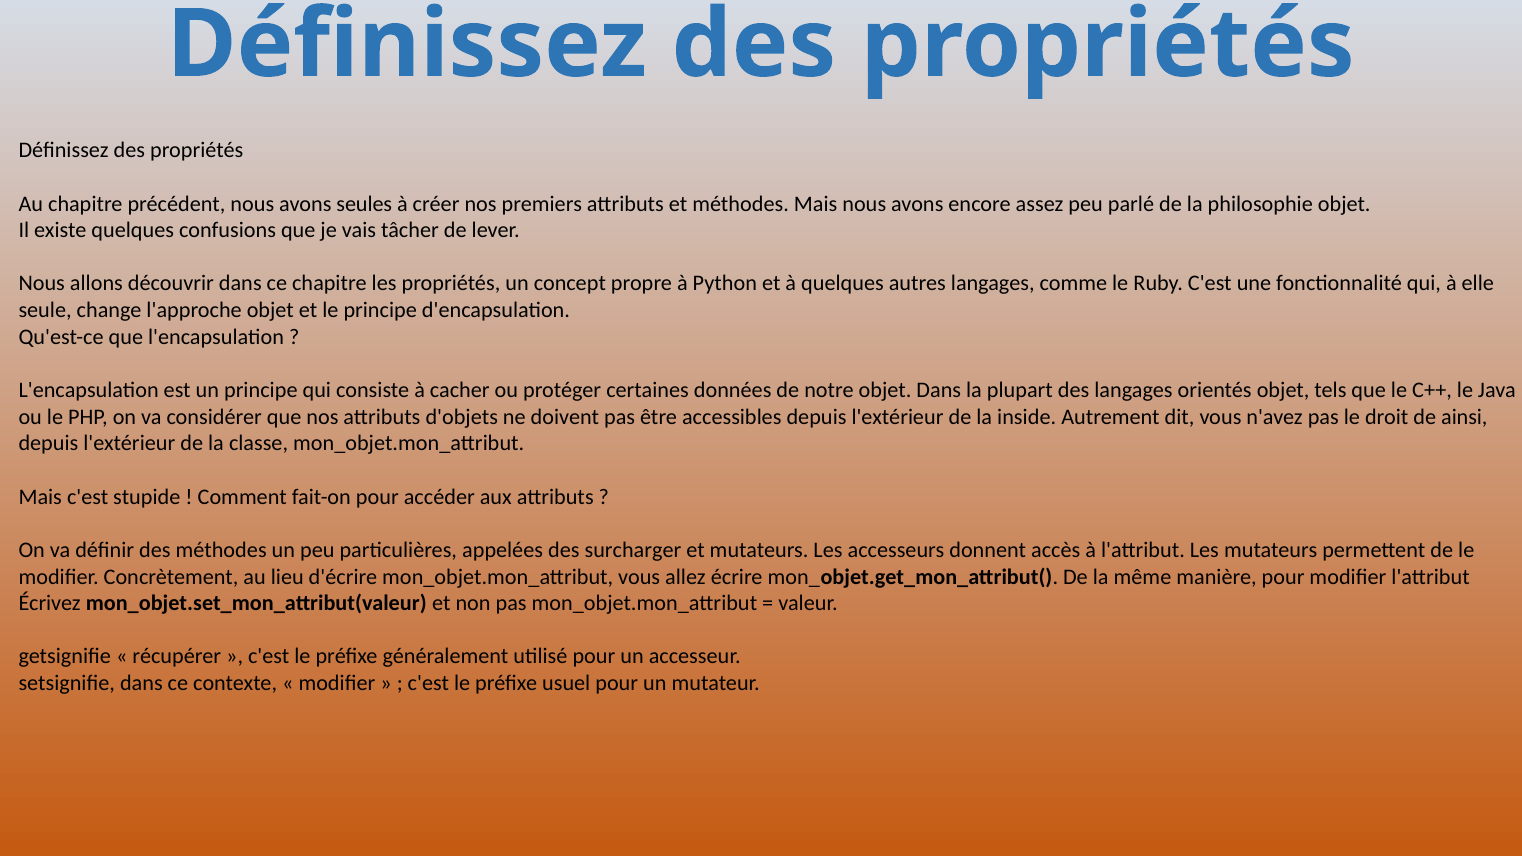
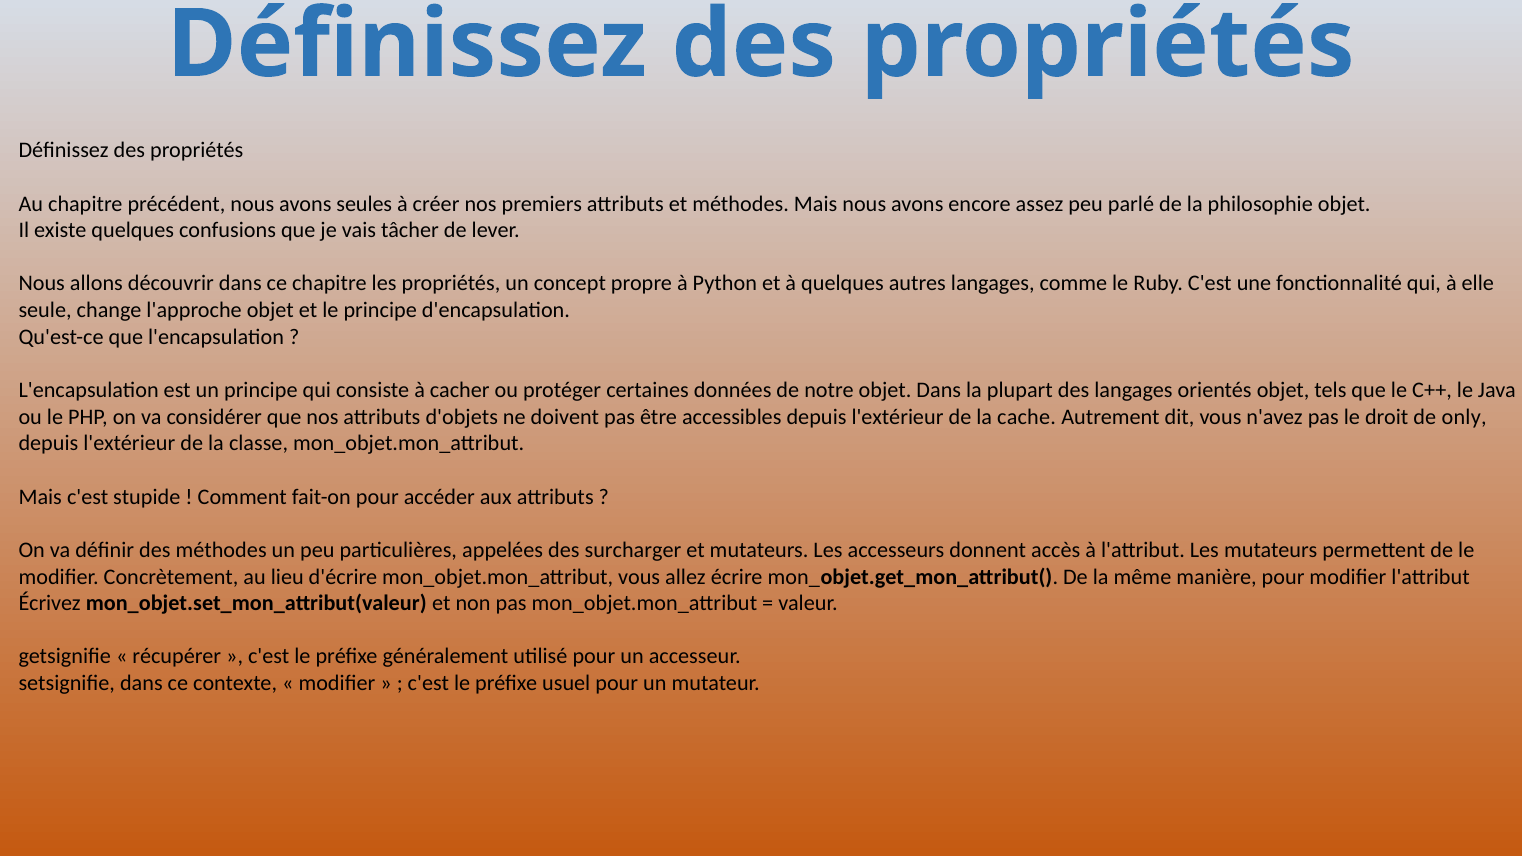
inside: inside -> cache (1027, 417)
ainsi: ainsi -> only (1464, 417)
